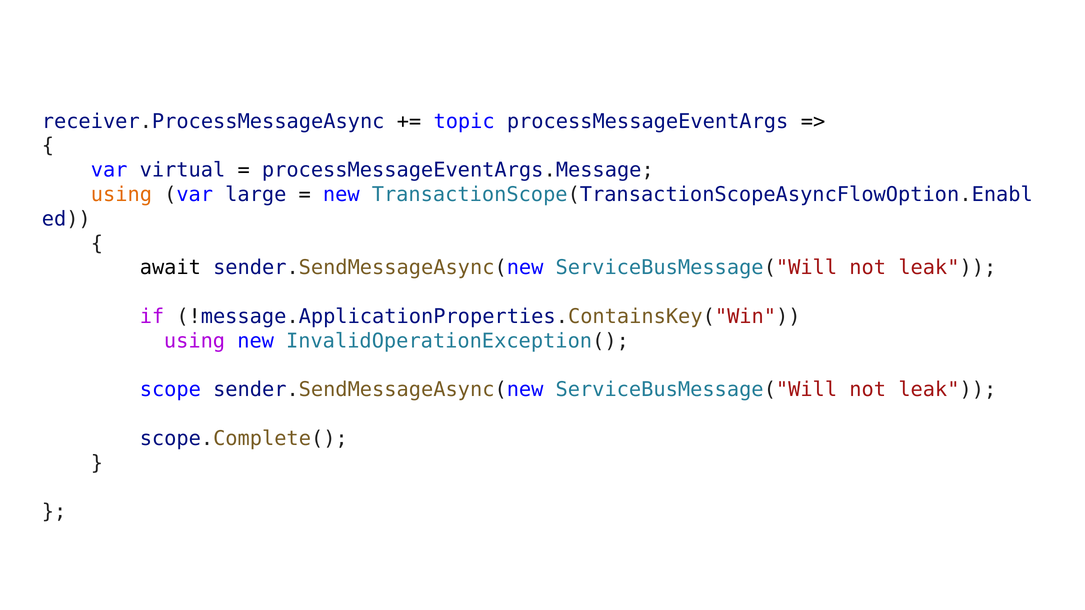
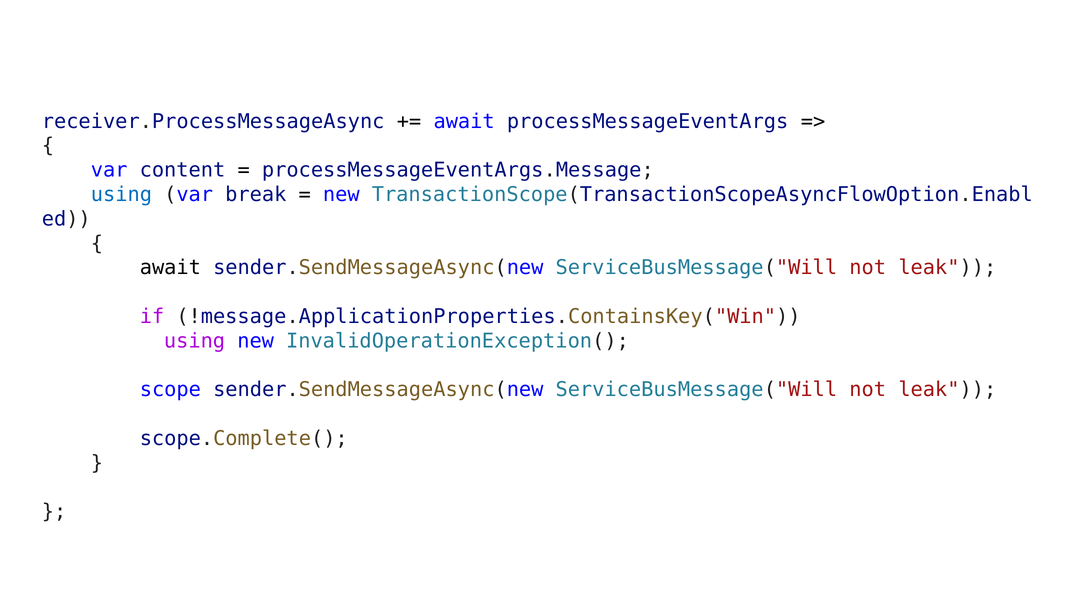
topic: topic -> await (464, 121)
virtual: virtual -> content (182, 170)
using colour: orange -> blue (121, 195)
large: large -> break (256, 195)
